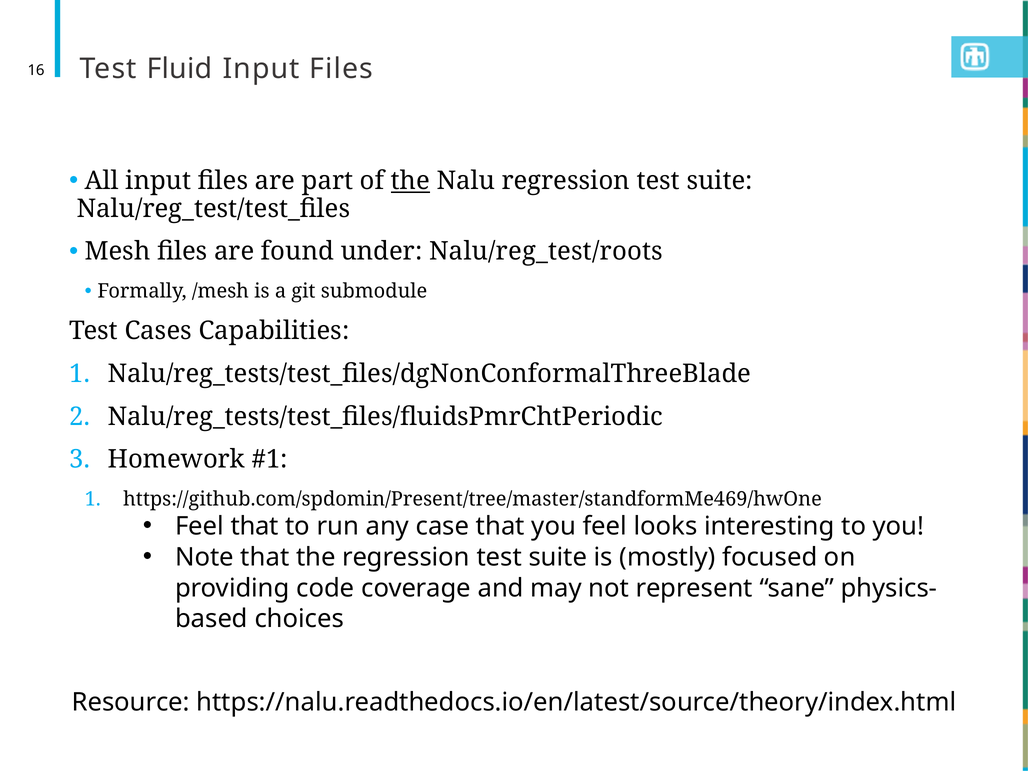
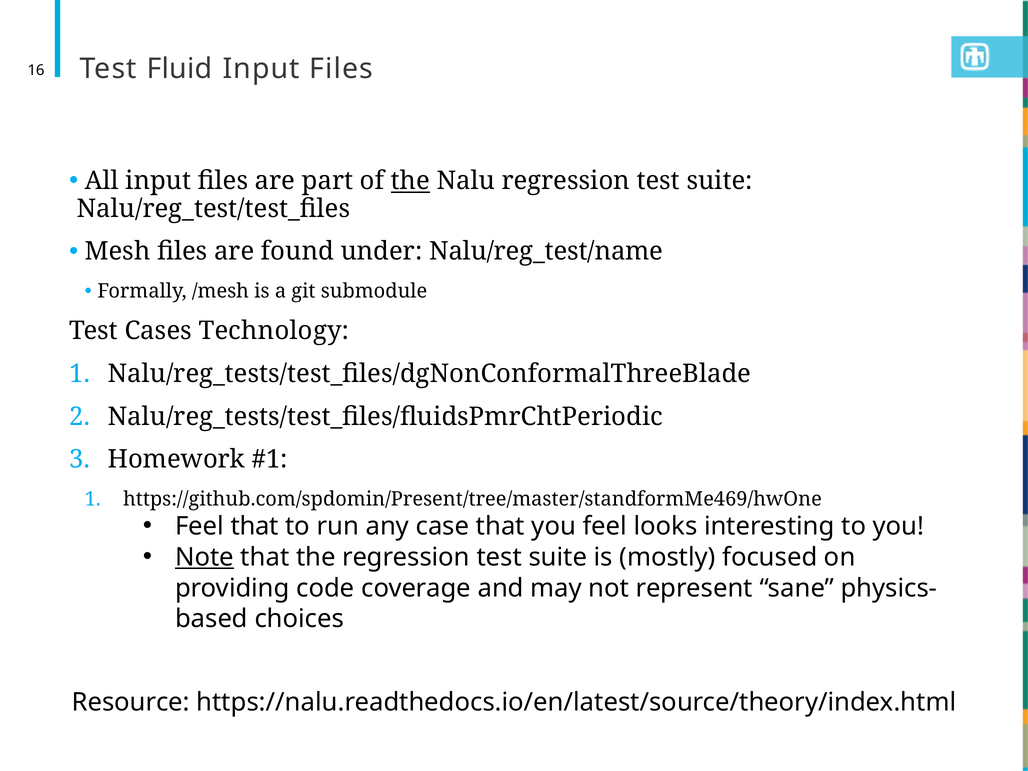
Nalu/reg_test/roots: Nalu/reg_test/roots -> Nalu/reg_test/name (546, 252)
Capabilities: Capabilities -> Technology (274, 331)
Note underline: none -> present (204, 557)
